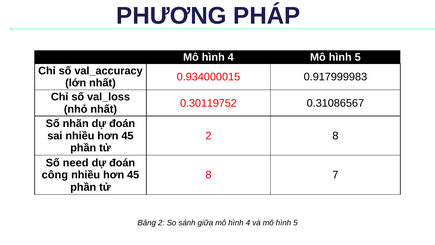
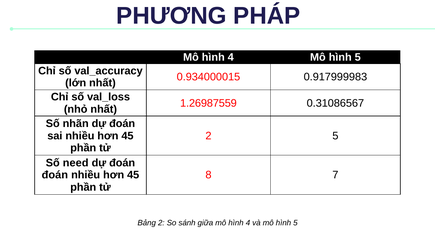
0.30119752: 0.30119752 -> 1.26987559 (208, 103)
2 8: 8 -> 5 (335, 136)
công: công -> đoán (55, 175)
